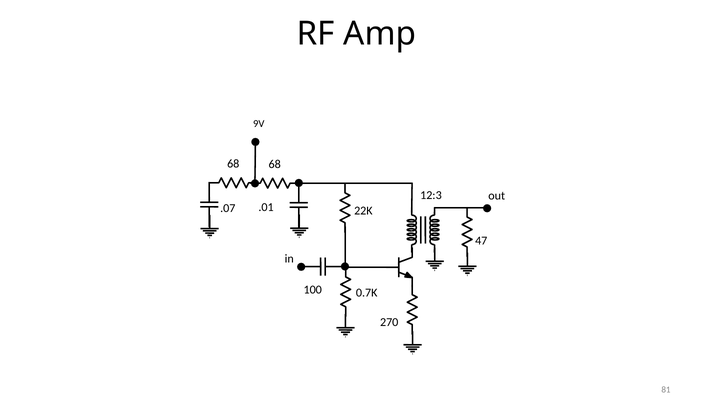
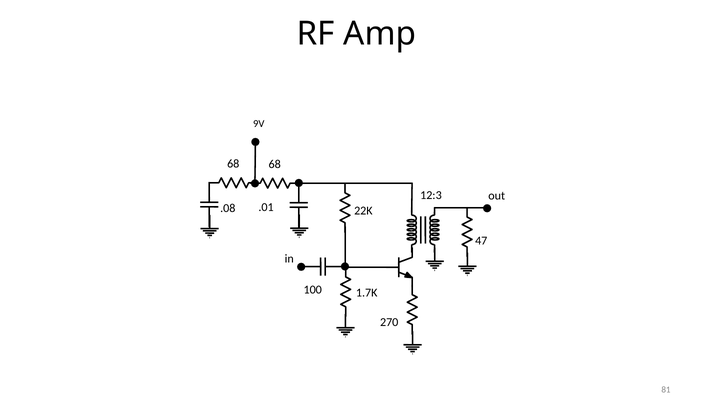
.07: .07 -> .08 (228, 209)
0.7K: 0.7K -> 1.7K (367, 293)
